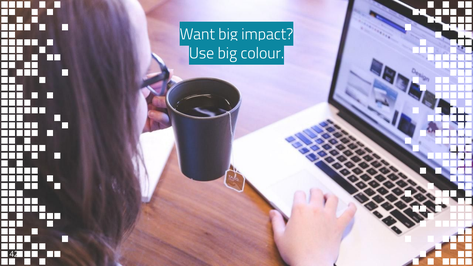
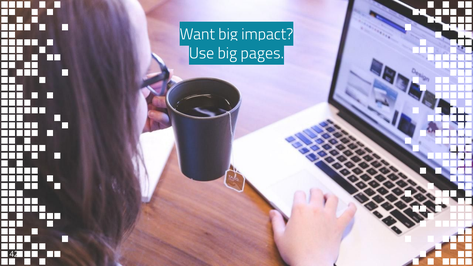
colour: colour -> pages (262, 53)
